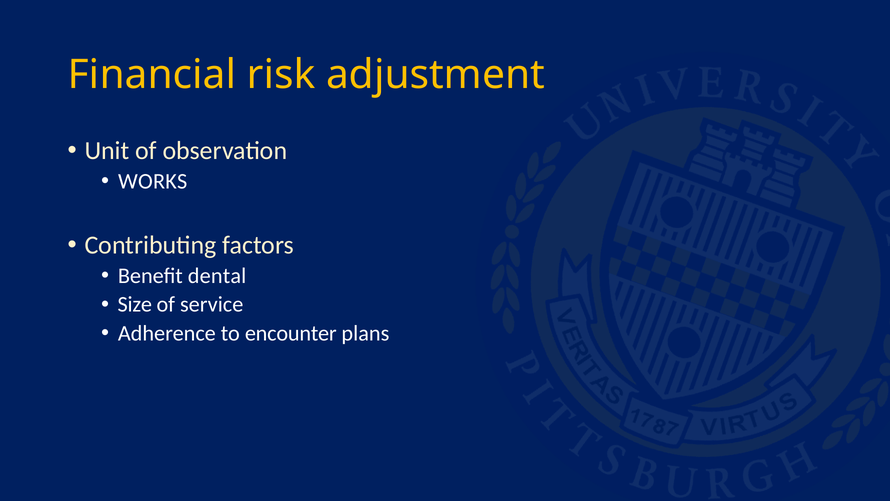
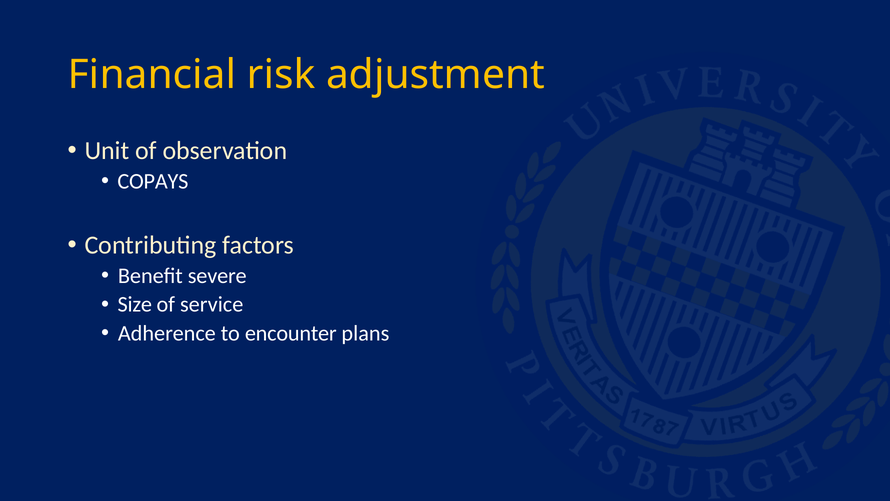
WORKS: WORKS -> COPAYS (153, 181)
dental: dental -> severe (217, 276)
